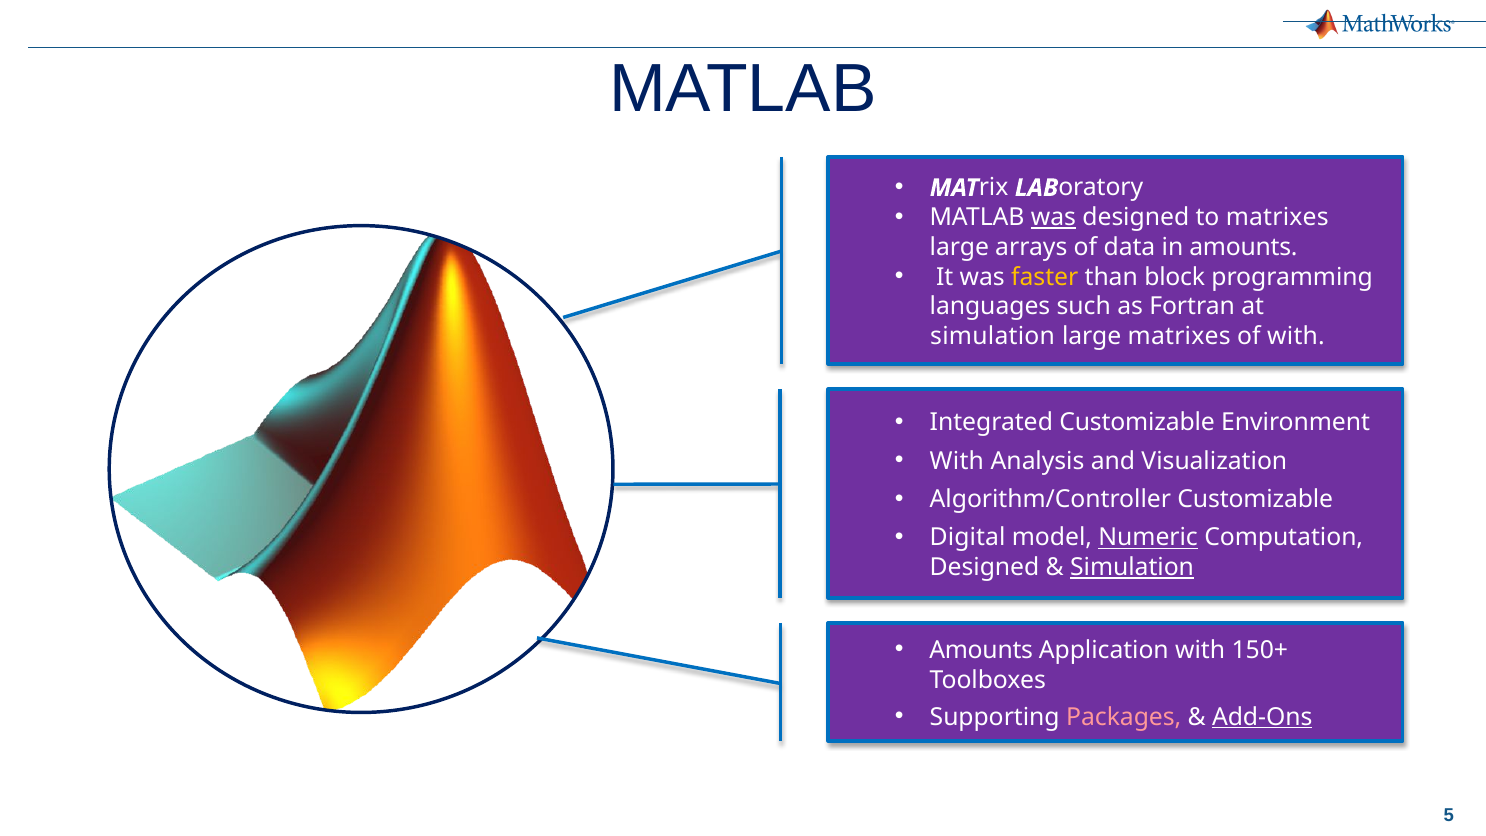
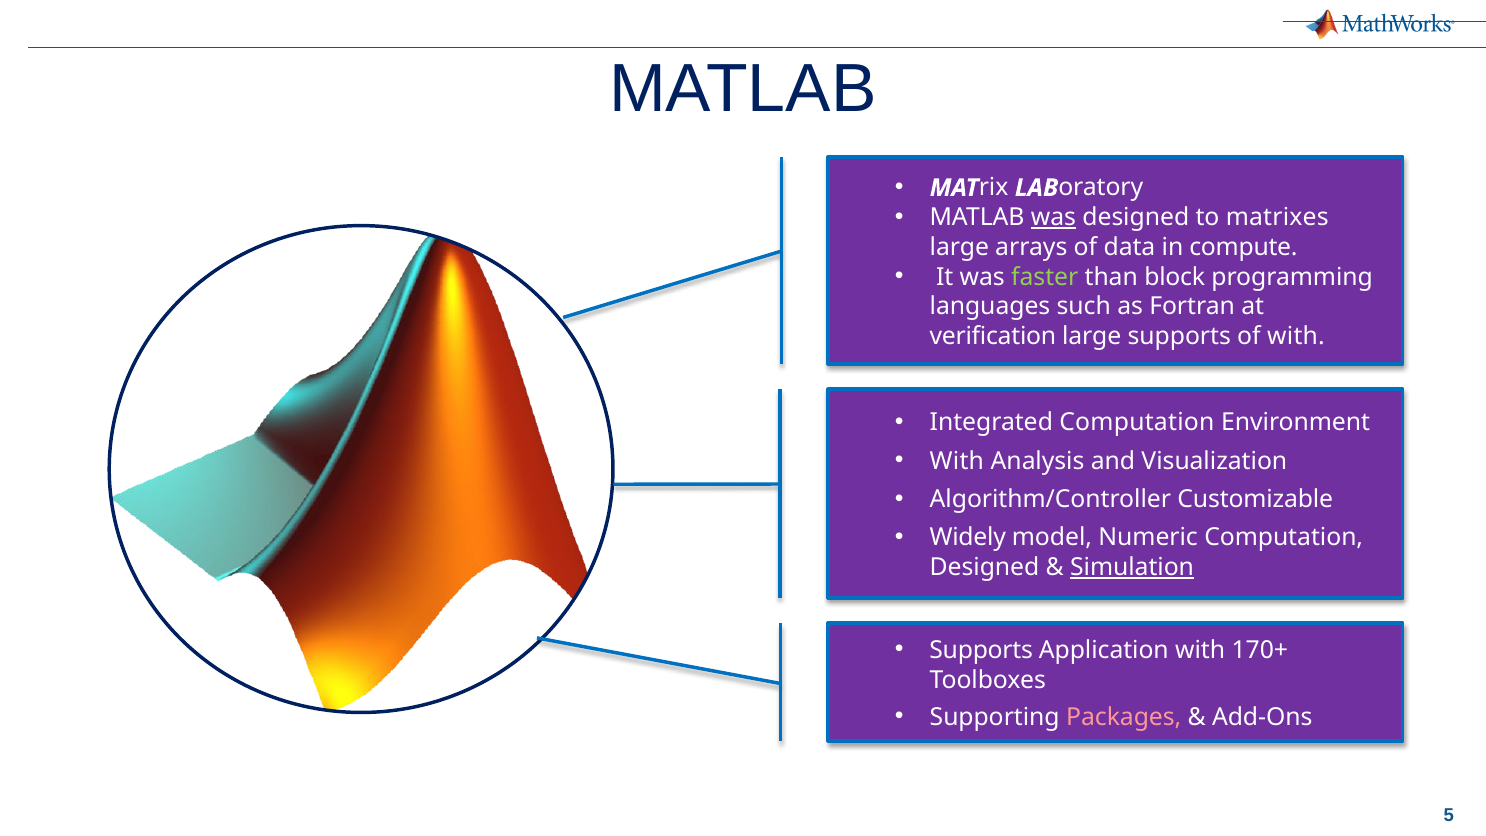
in amounts: amounts -> compute (1243, 247)
faster colour: yellow -> light green (1045, 277)
simulation: simulation -> verification (993, 336)
large matrixes: matrixes -> supports (1179, 336)
Integrated Customizable: Customizable -> Computation (1137, 423)
Digital: Digital -> Widely (968, 538)
Numeric underline: present -> none (1148, 538)
Amounts: Amounts -> Supports (981, 650)
150+: 150+ -> 170+ (1260, 650)
Add-Ons underline: present -> none (1262, 717)
